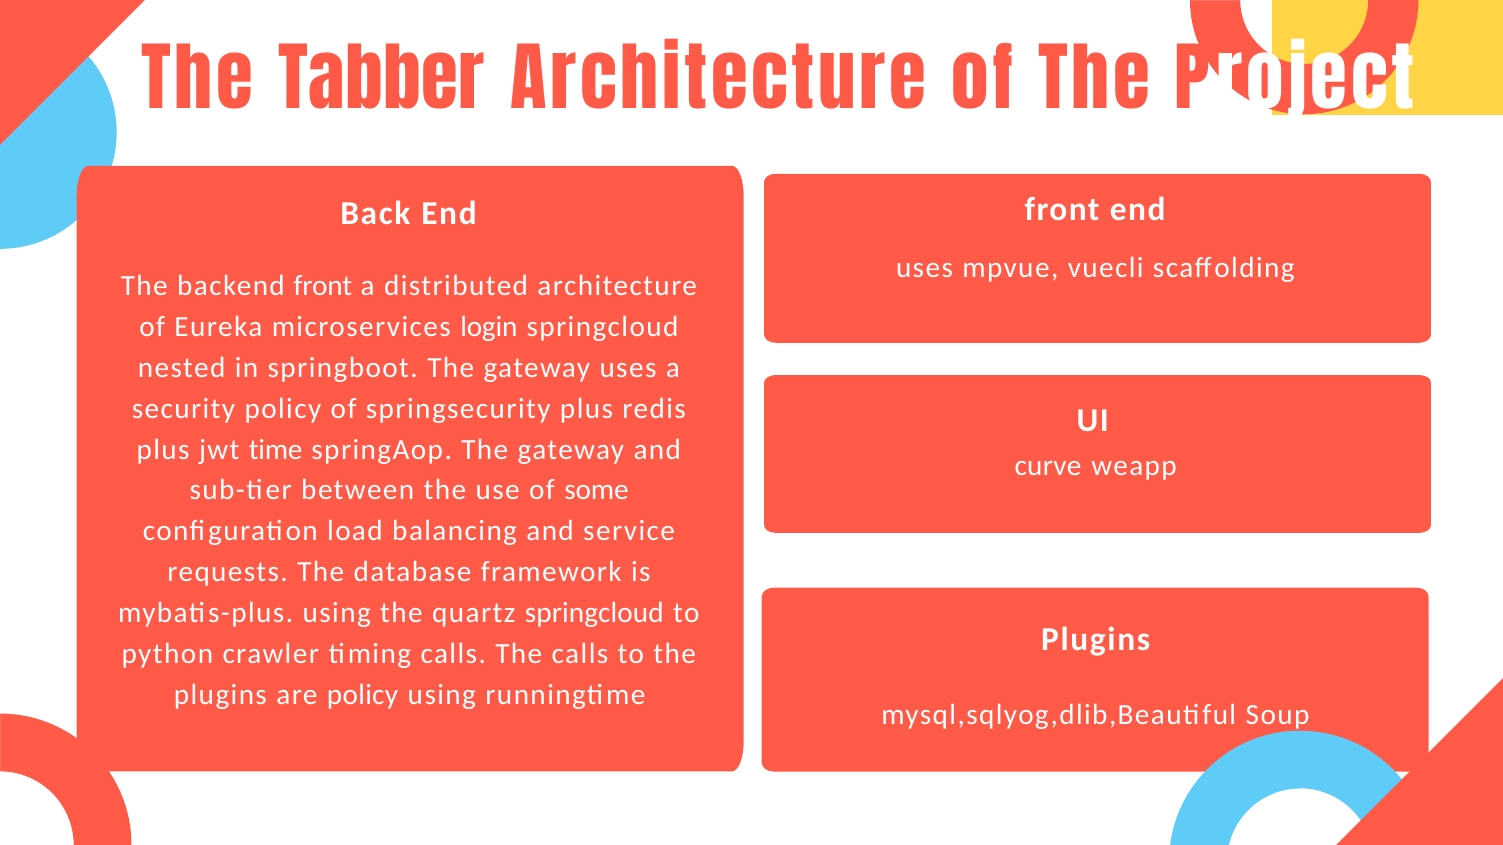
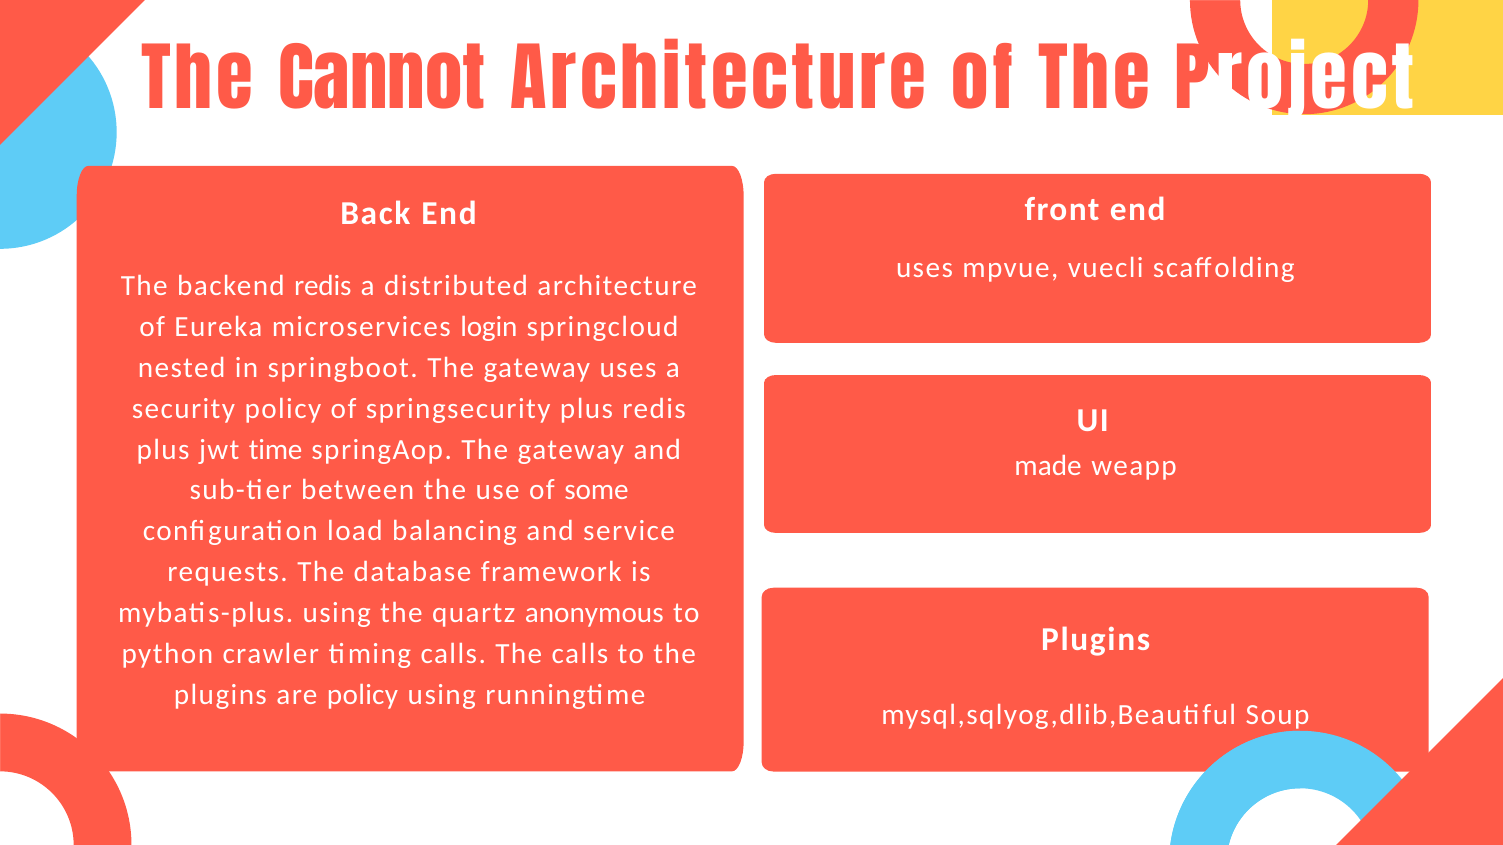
Tabber: Tabber -> Cannot (382, 84)
backend front: front -> redis (323, 286)
curve: curve -> made (1048, 466)
quartz springcloud: springcloud -> anonymous (594, 613)
